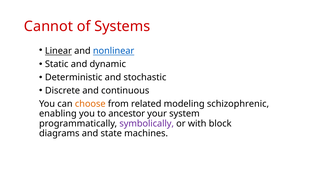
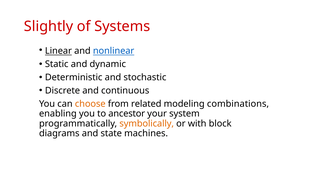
Cannot: Cannot -> Slightly (49, 26)
schizophrenic: schizophrenic -> combinations (238, 104)
symbolically colour: purple -> orange (147, 123)
